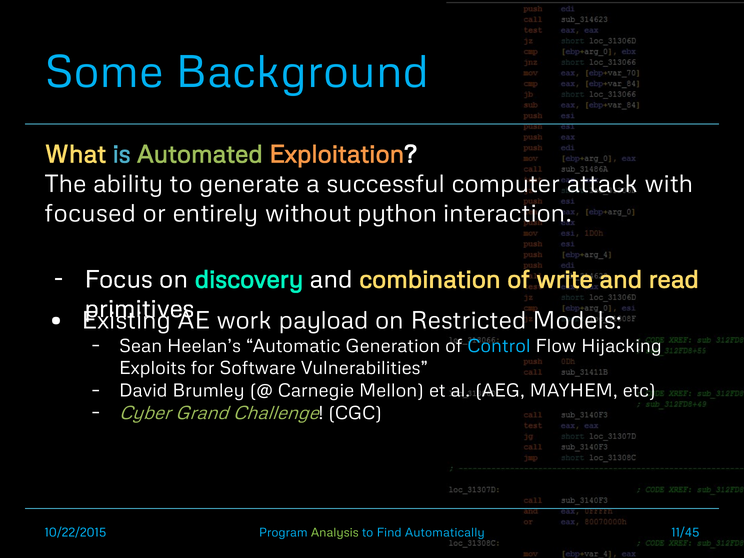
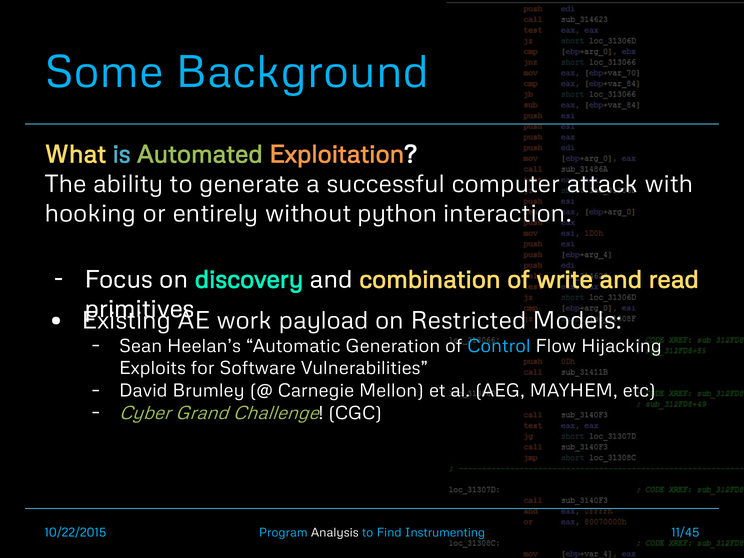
focused: focused -> hooking (91, 214)
Analysis colour: light green -> white (335, 533)
Automatically: Automatically -> Instrumenting (445, 533)
